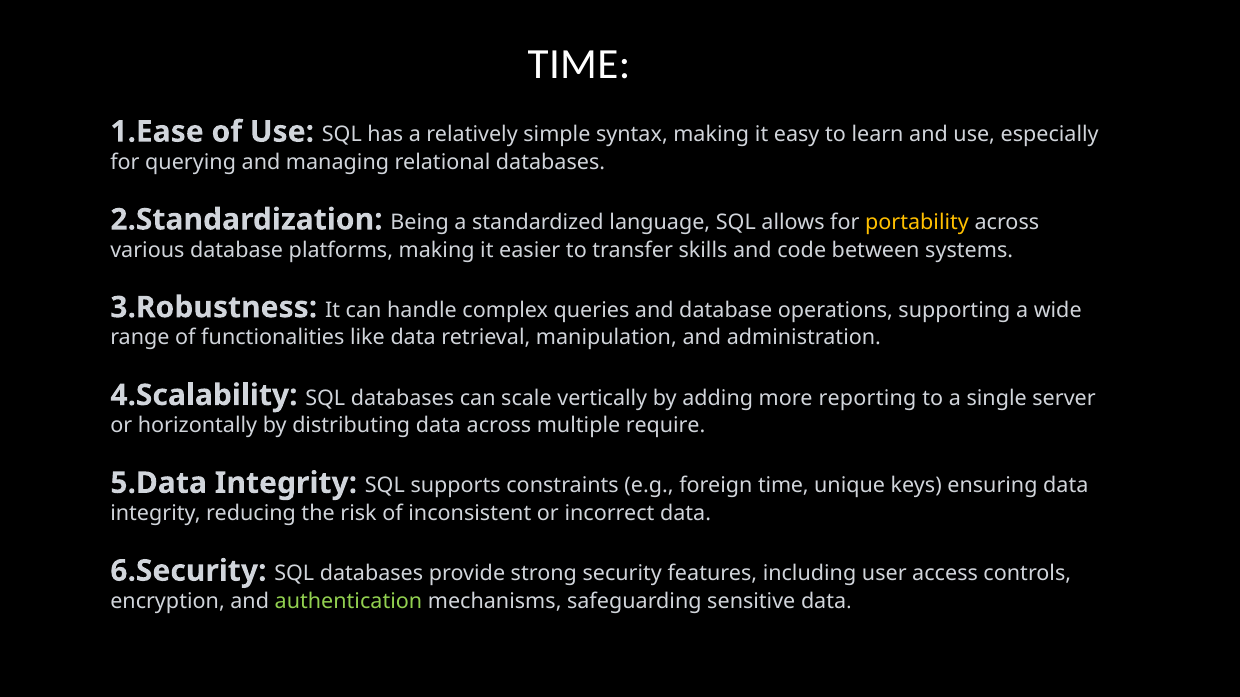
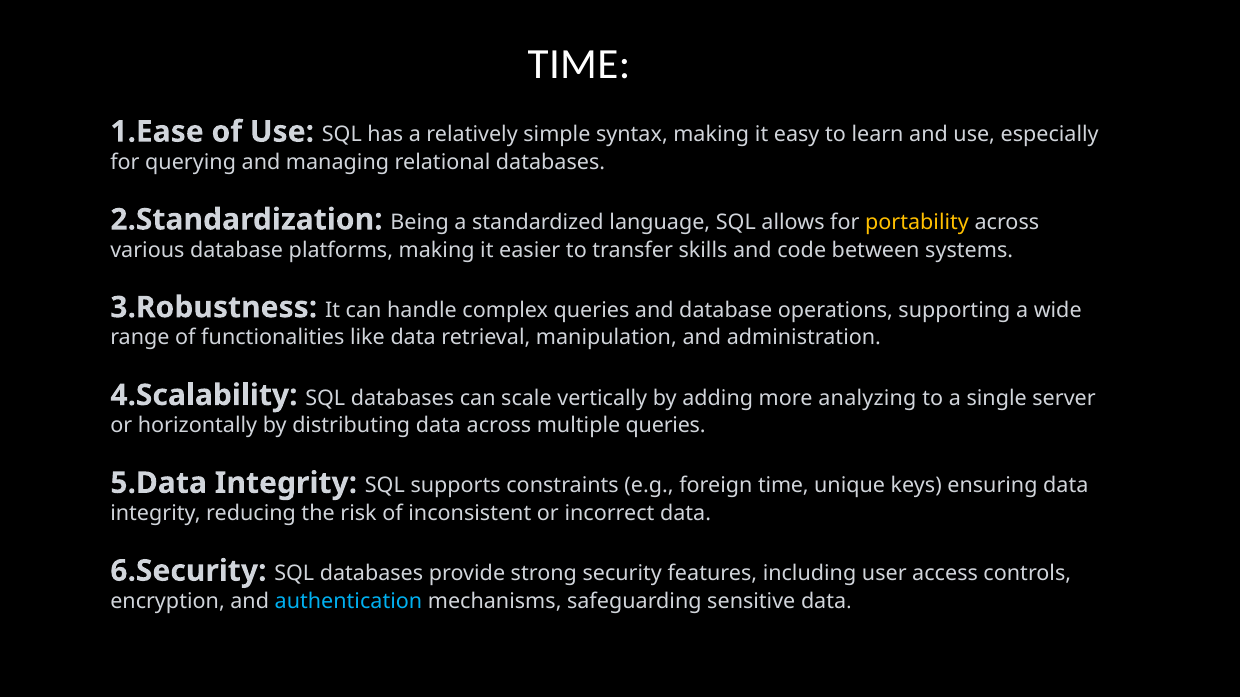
reporting: reporting -> analyzing (867, 398)
multiple require: require -> queries (666, 426)
authentication colour: light green -> light blue (348, 602)
